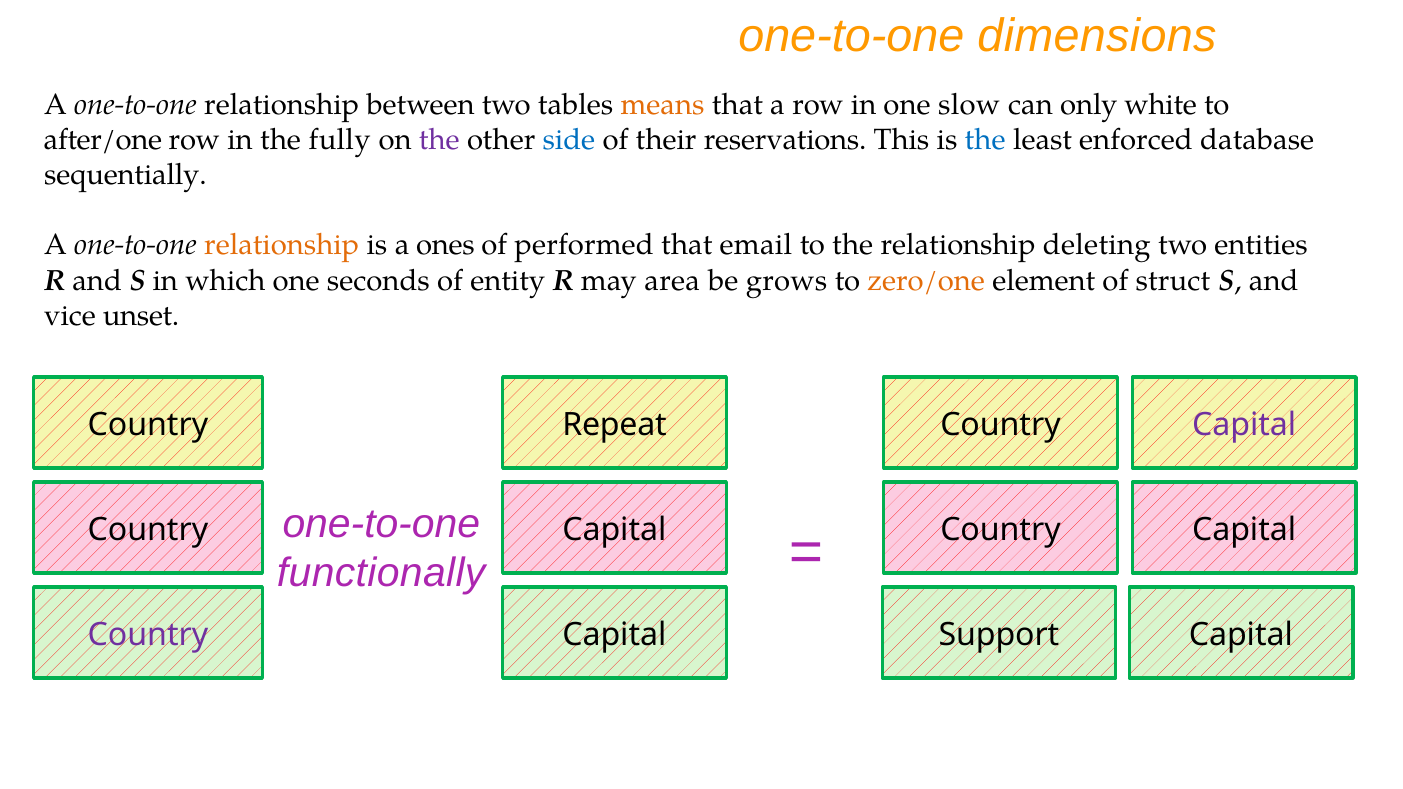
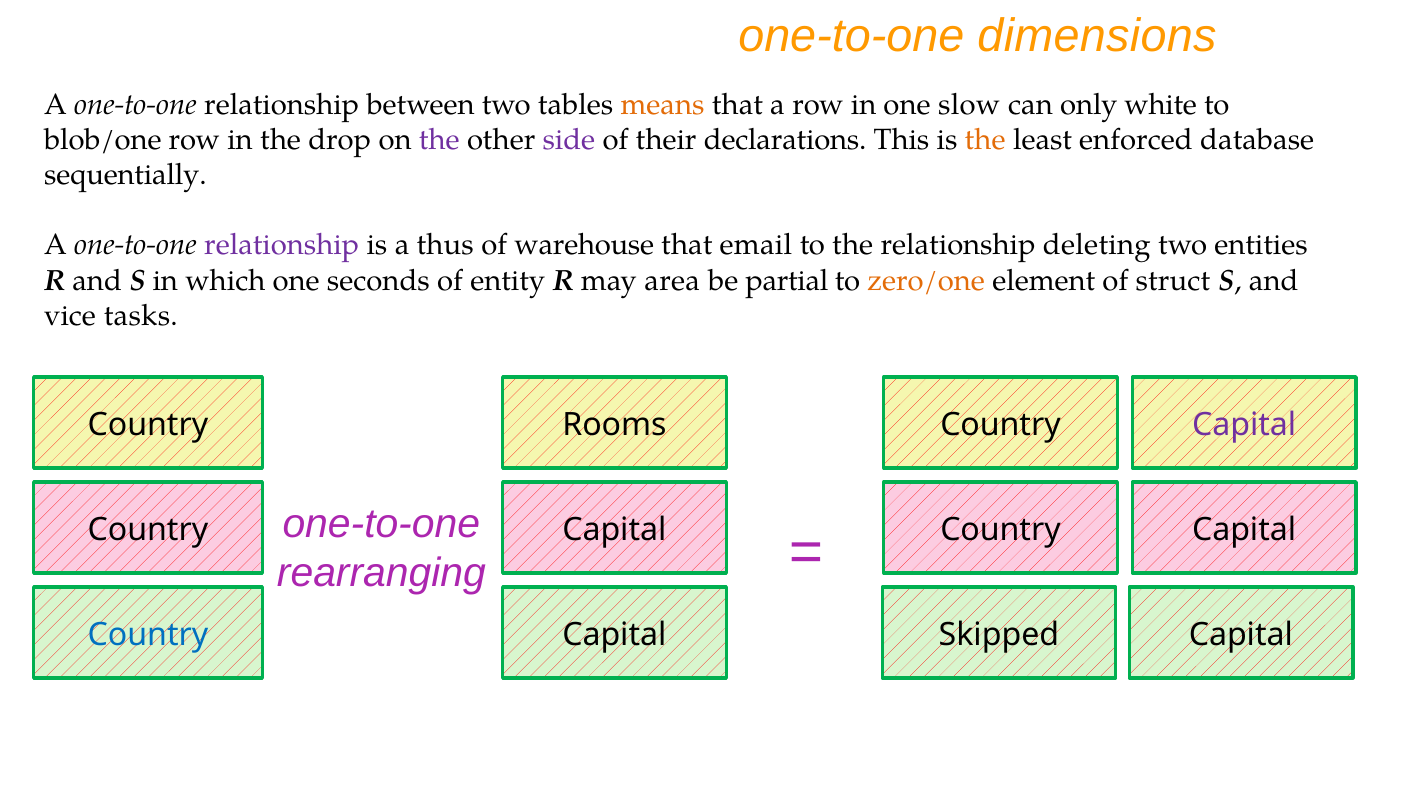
after/one: after/one -> blob/one (103, 140)
fully: fully -> drop (340, 140)
side colour: blue -> purple (569, 140)
reservations: reservations -> declarations (785, 140)
the colour: blue -> orange (985, 140)
relationship colour: orange -> purple (282, 245)
ones: ones -> thus (445, 245)
performed: performed -> warehouse (584, 245)
grows: grows -> partial (787, 280)
unset: unset -> tasks (141, 316)
Repeat: Repeat -> Rooms (614, 425)
functionally: functionally -> rearranging (381, 573)
Country colour: purple -> blue (148, 635)
Support: Support -> Skipped (999, 635)
